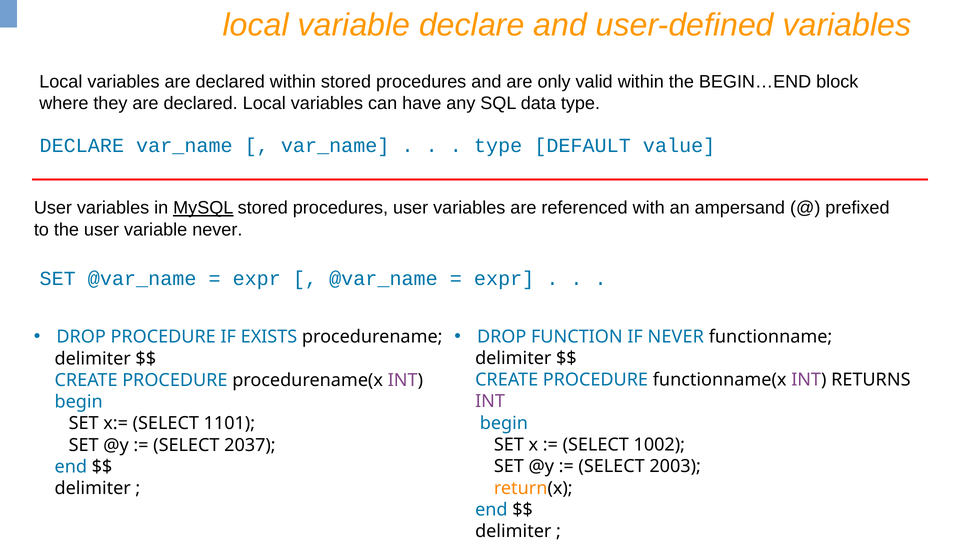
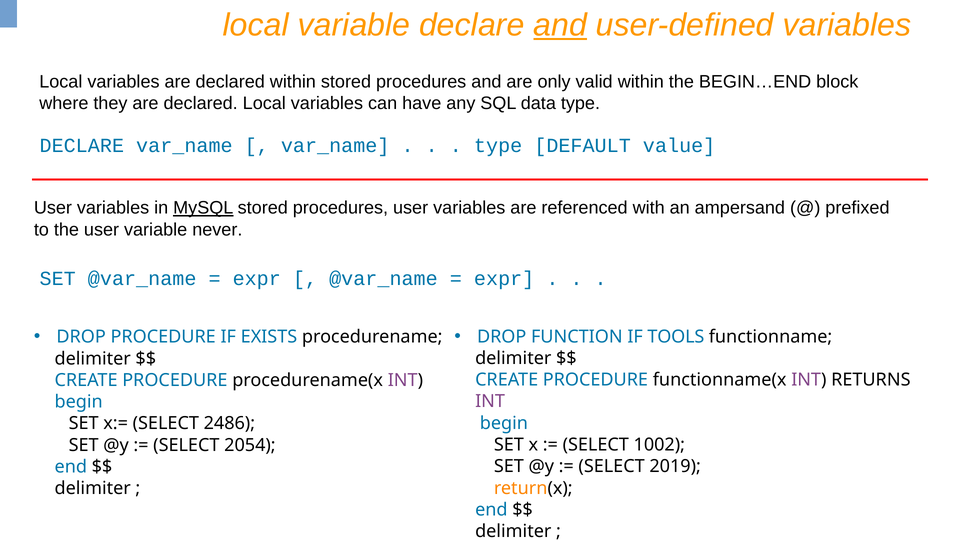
and underline: none -> present (560, 25)
IF NEVER: NEVER -> TOOLS (676, 337)
1101: 1101 -> 2486 (229, 424)
2037: 2037 -> 2054 (250, 446)
2003: 2003 -> 2019 (675, 467)
